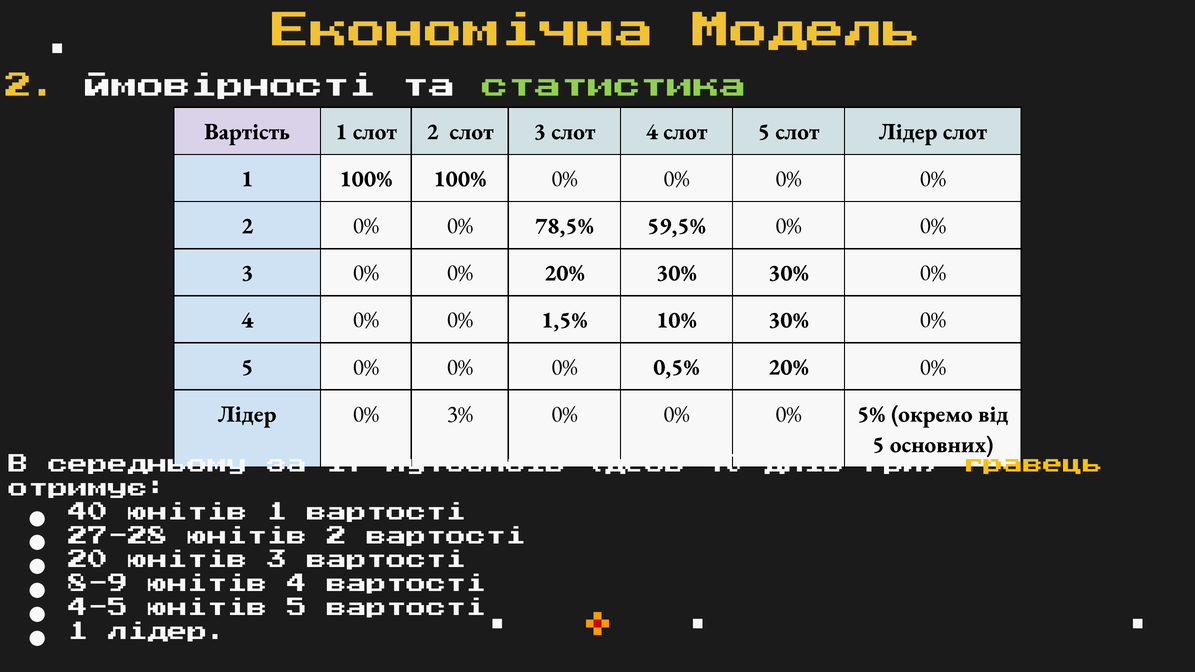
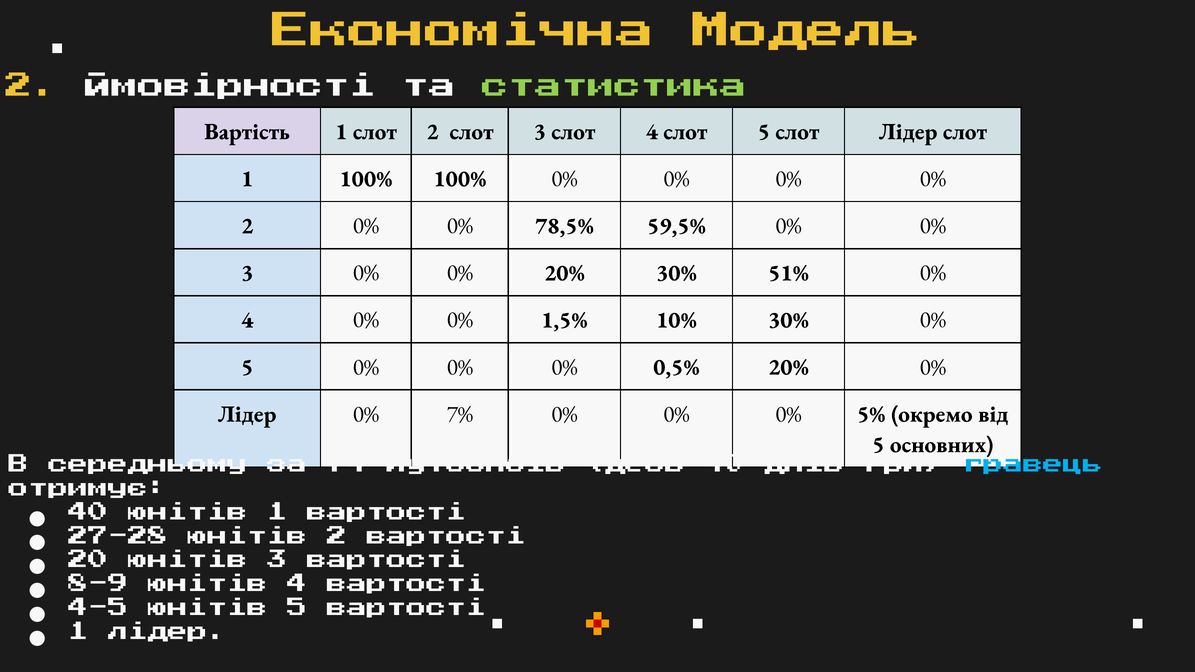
30% 30%: 30% -> 51% (789, 273)
3%: 3% -> 7% (460, 414)
17: 17 -> 74 (347, 468)
гравець colour: yellow -> light blue (1033, 468)
